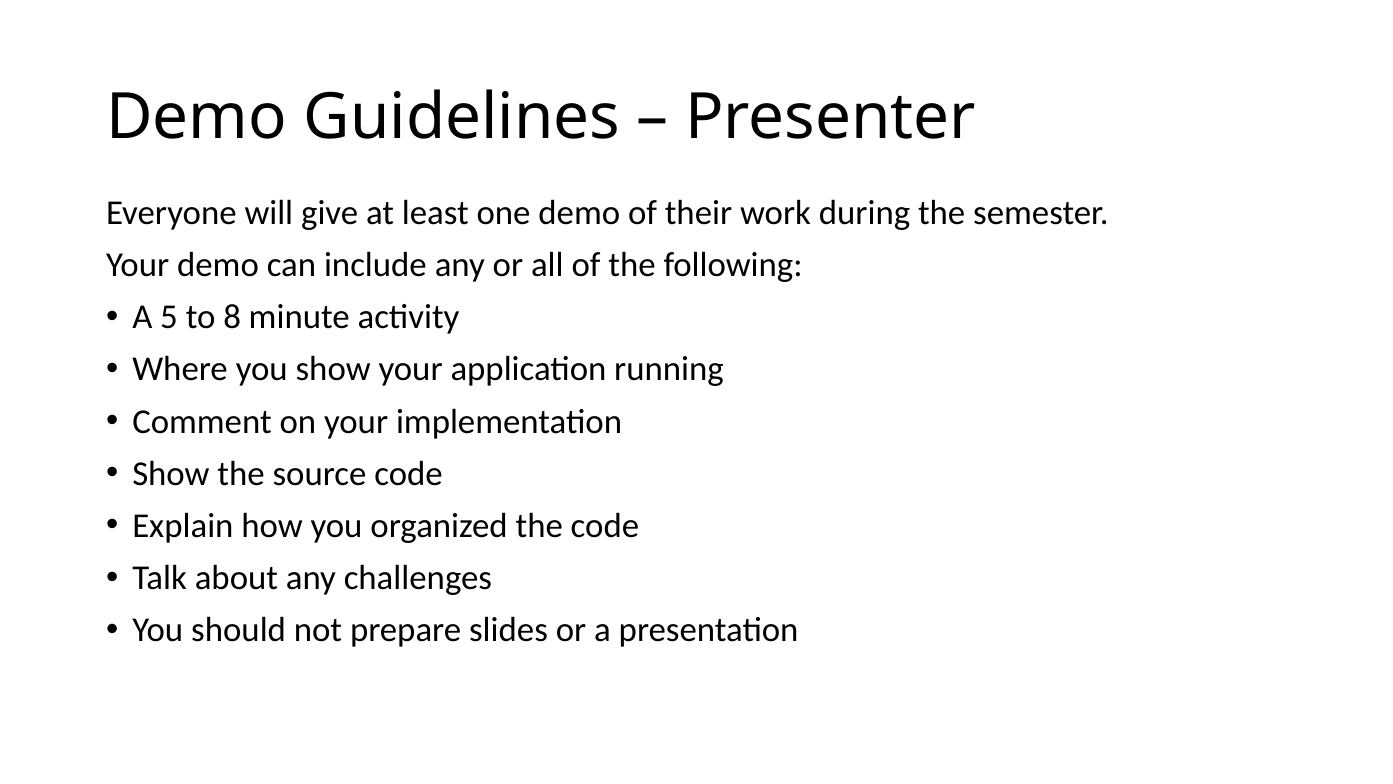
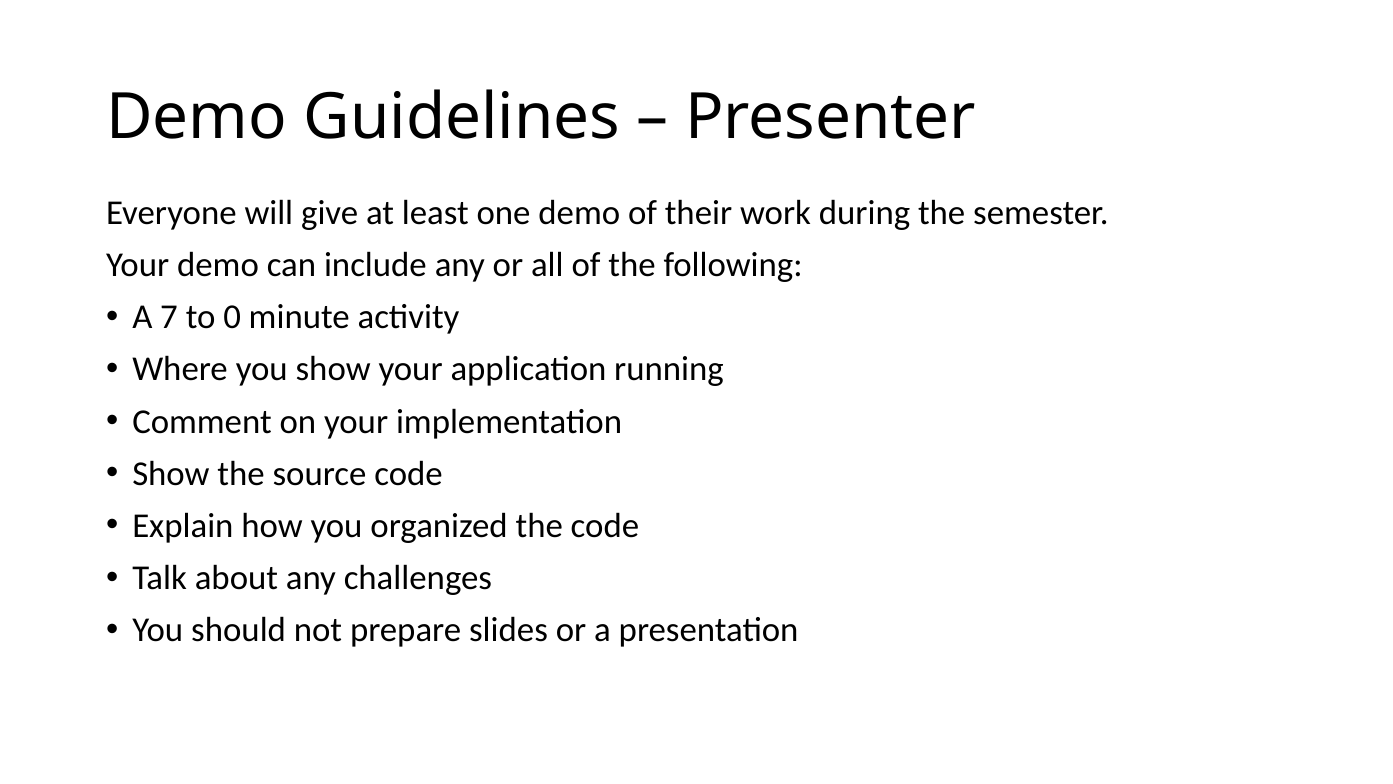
5: 5 -> 7 (169, 317)
8: 8 -> 0 (232, 317)
